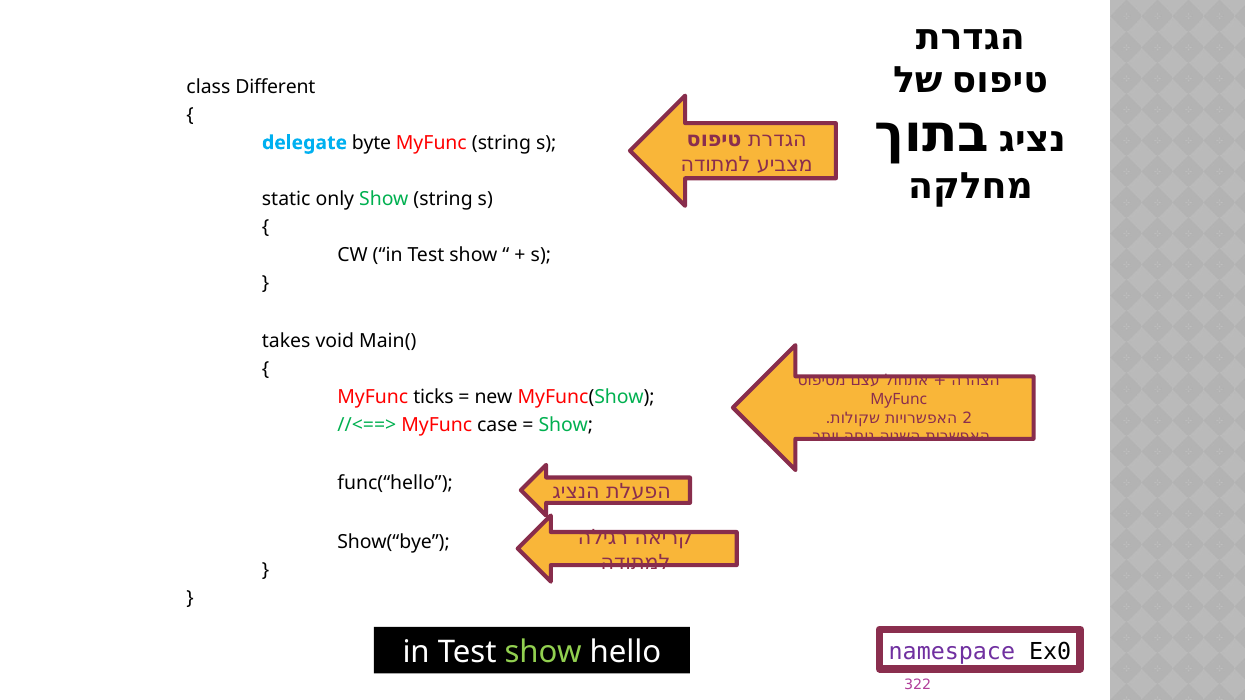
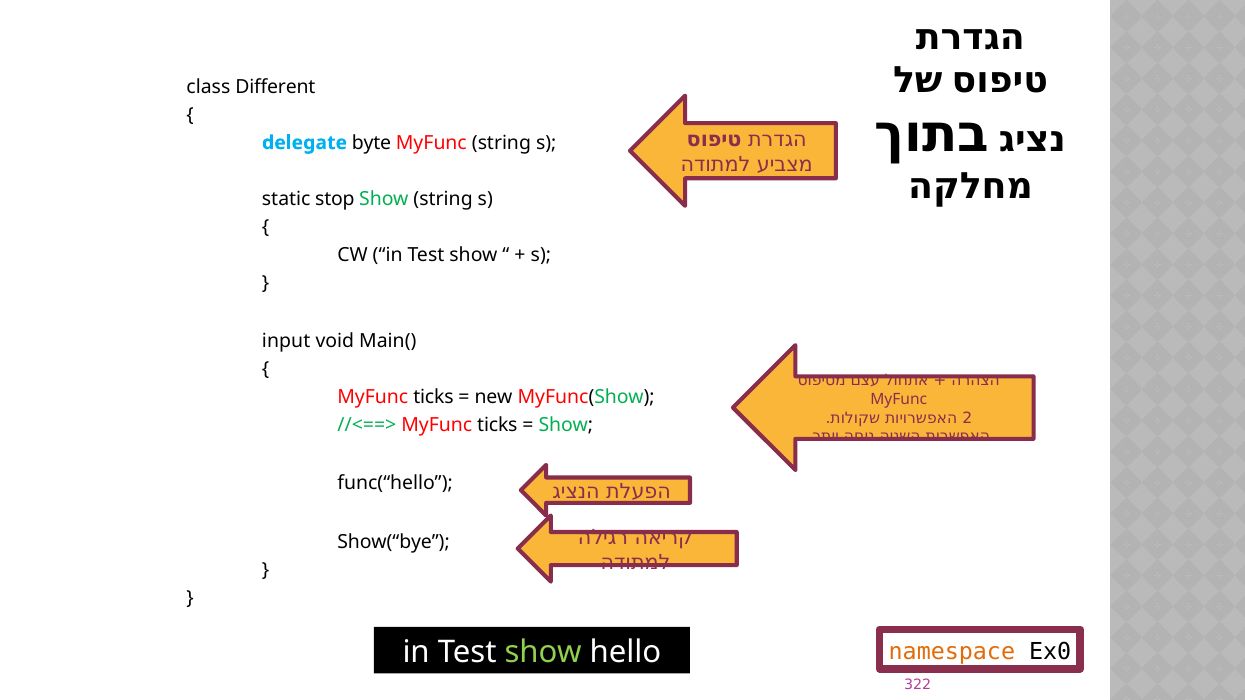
only: only -> stop (335, 199)
takes: takes -> input (286, 341)
case: case -> ticks (497, 425)
namespace colour: purple -> orange (952, 652)
